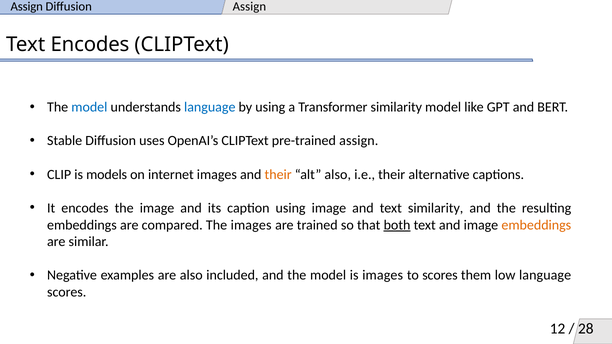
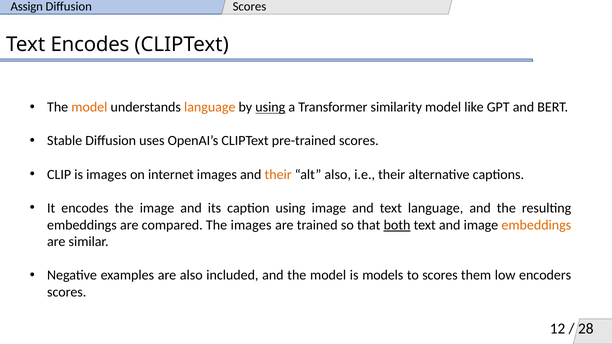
Diffusion Assign: Assign -> Scores (249, 7)
model colour: blue -> orange (89, 107)
language colour: blue -> orange (210, 107)
using underline: none -> present (270, 107)
pre-trained assign: assign -> scores (359, 141)
is models: models -> images (106, 175)
text similarity: similarity -> language (436, 208)
is images: images -> models (383, 276)
low language: language -> encoders (545, 276)
